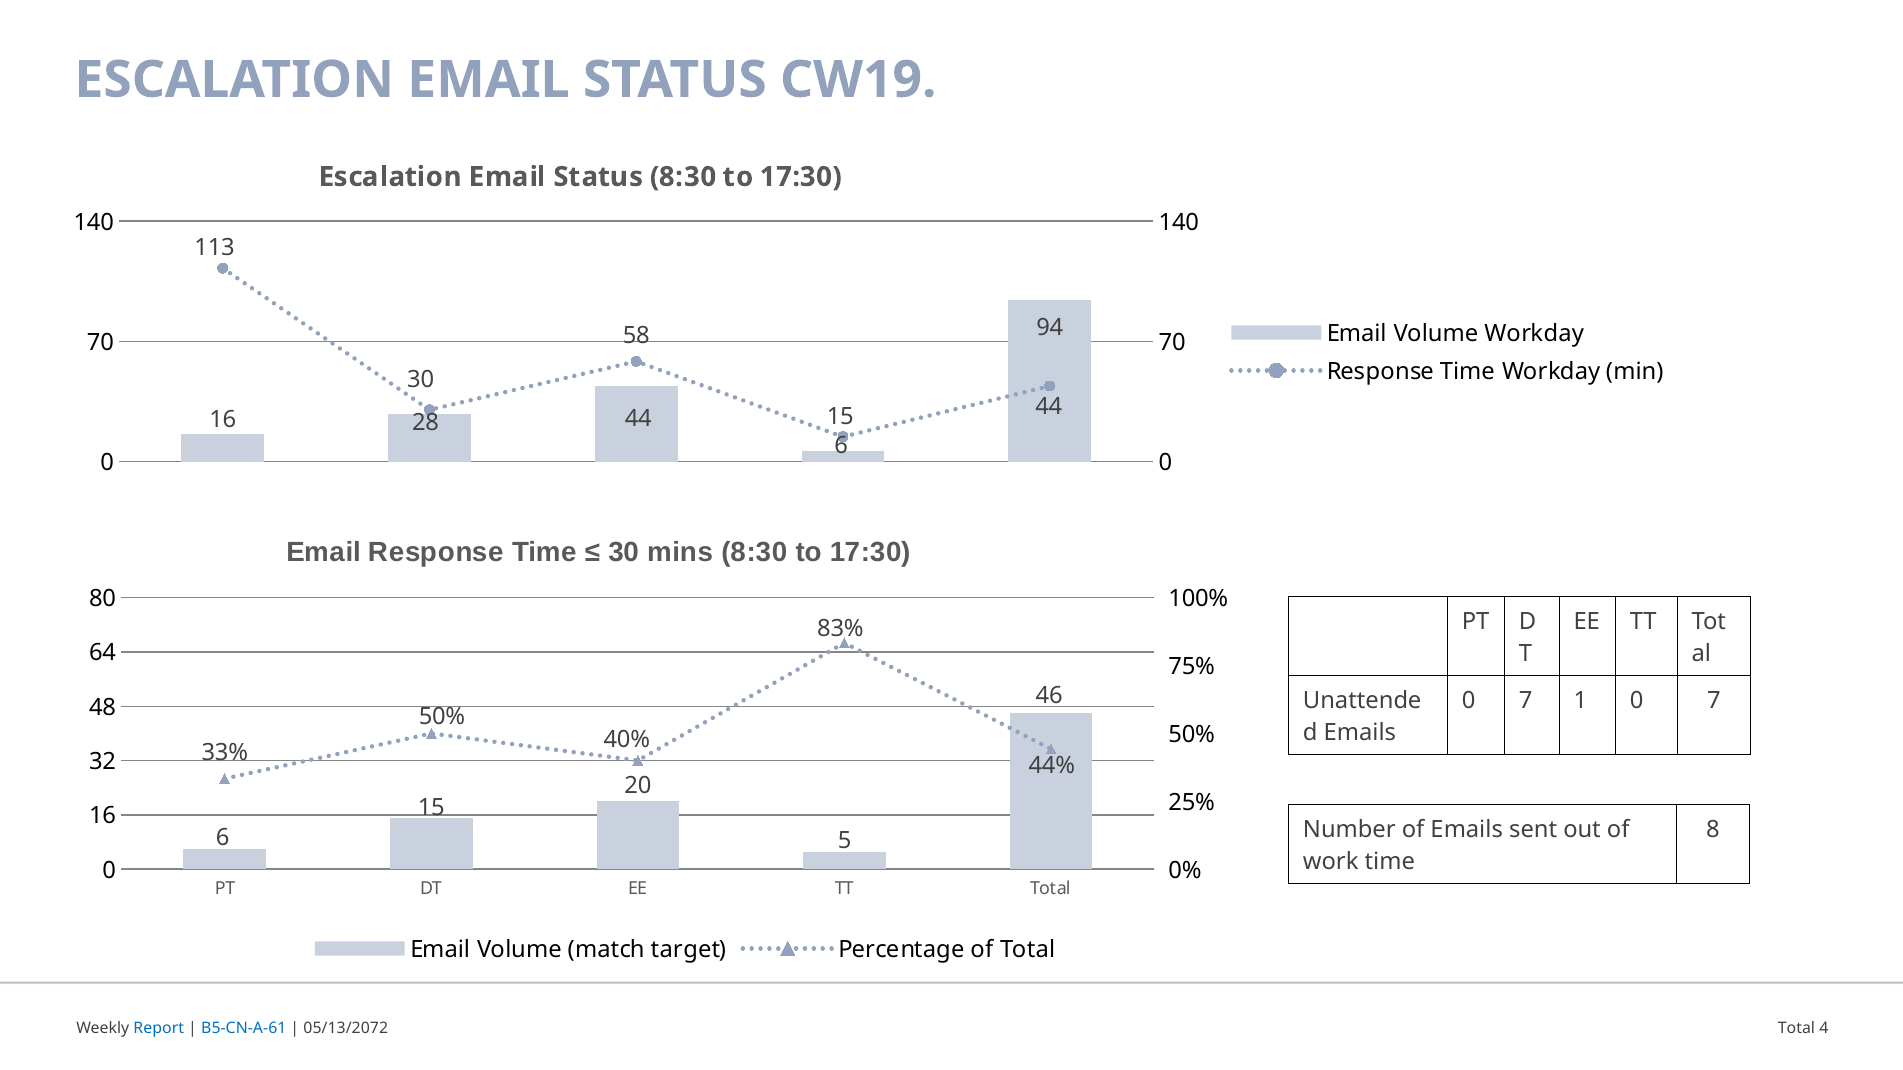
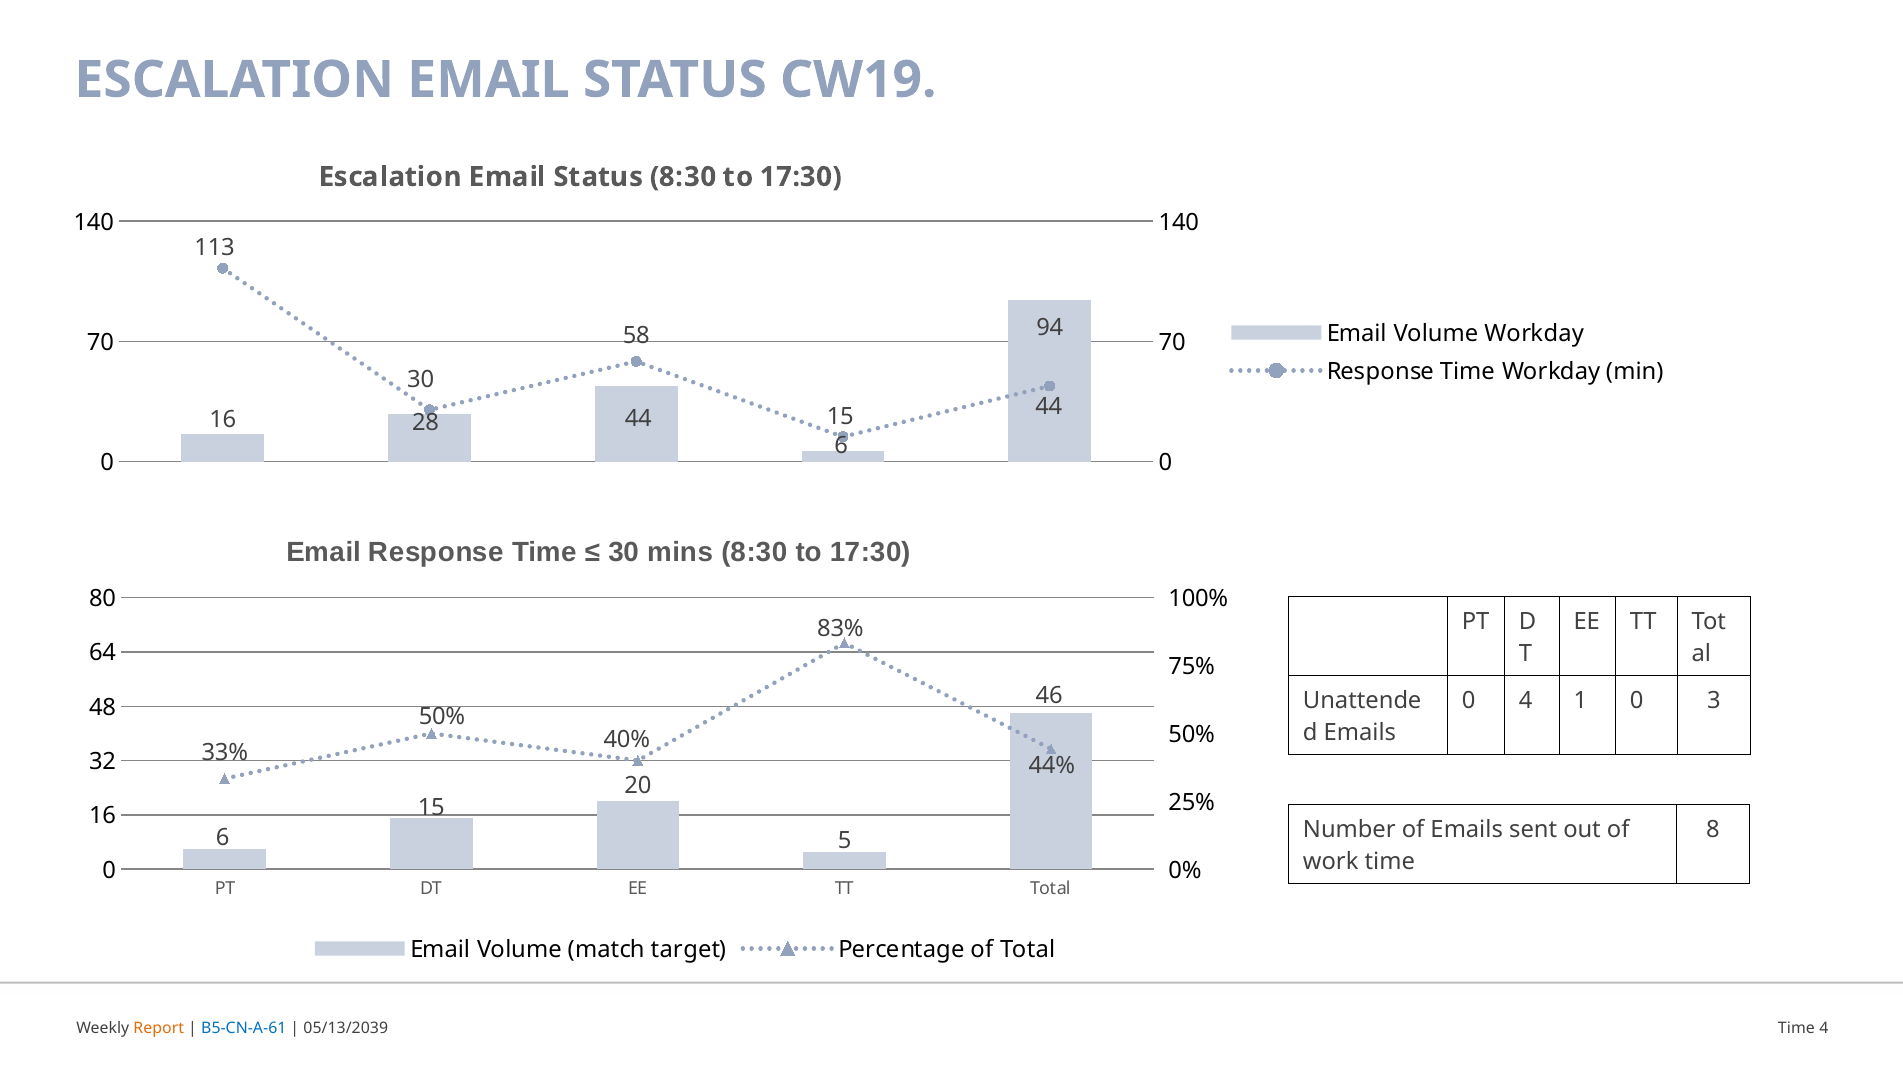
7: 7 -> 4 (1526, 701)
1 0 7: 7 -> 3 (1714, 701)
Report colour: blue -> orange (159, 1028)
05/13/2072: 05/13/2072 -> 05/13/2039 (346, 1028)
Total: Total -> Time (1796, 1028)
